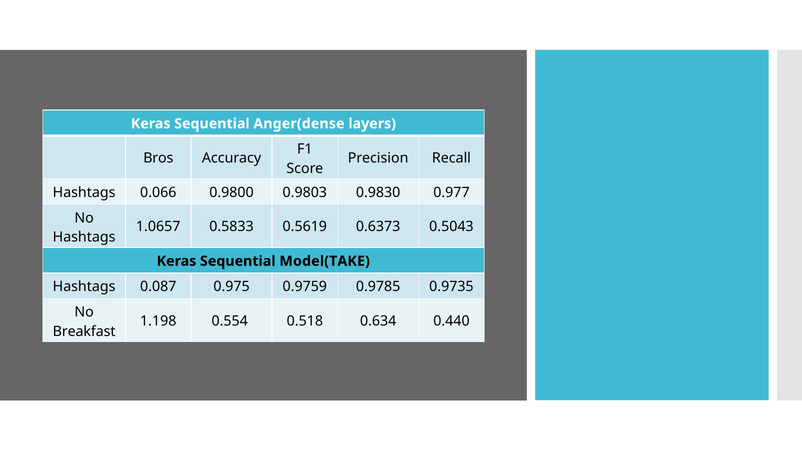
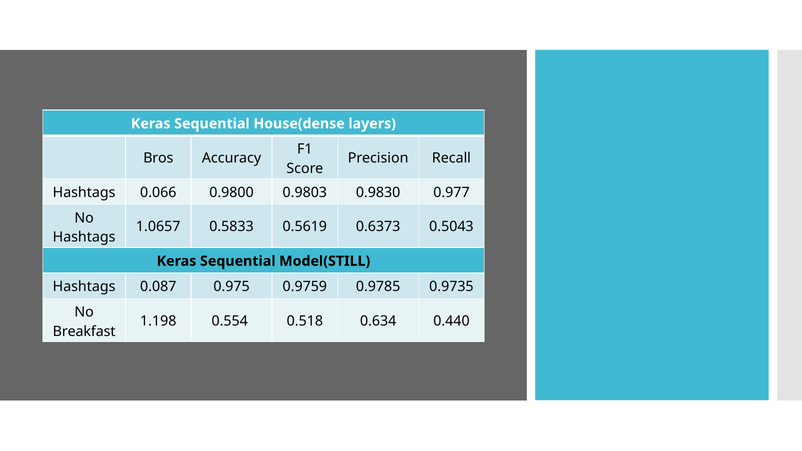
Anger(dense: Anger(dense -> House(dense (299, 124)
Model(TAKE: Model(TAKE -> Model(STILL (325, 261)
